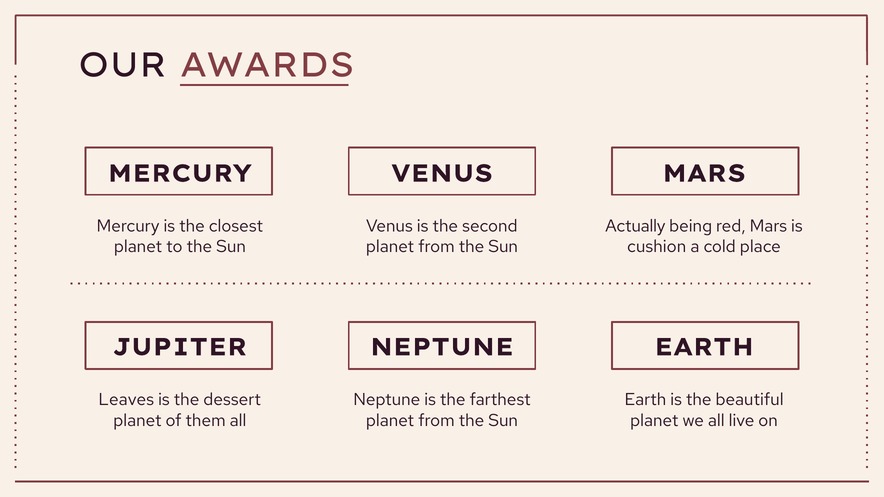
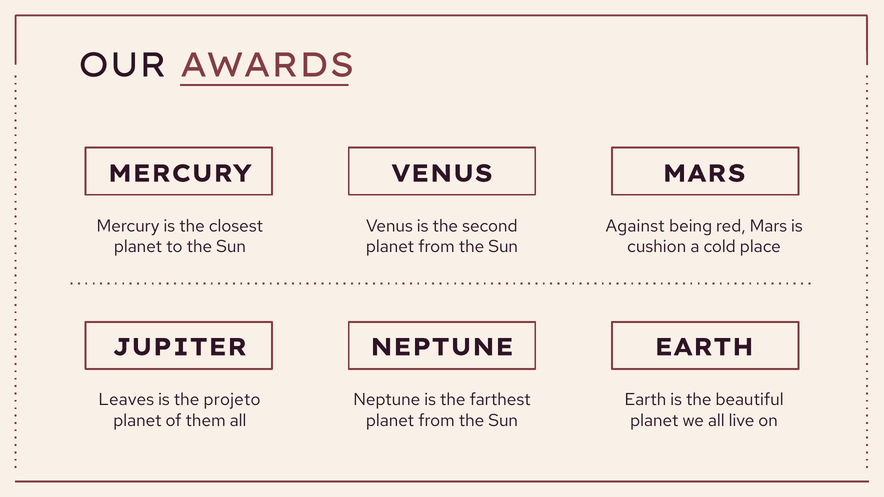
Actually: Actually -> Against (635, 226)
dessert: dessert -> projeto (232, 400)
